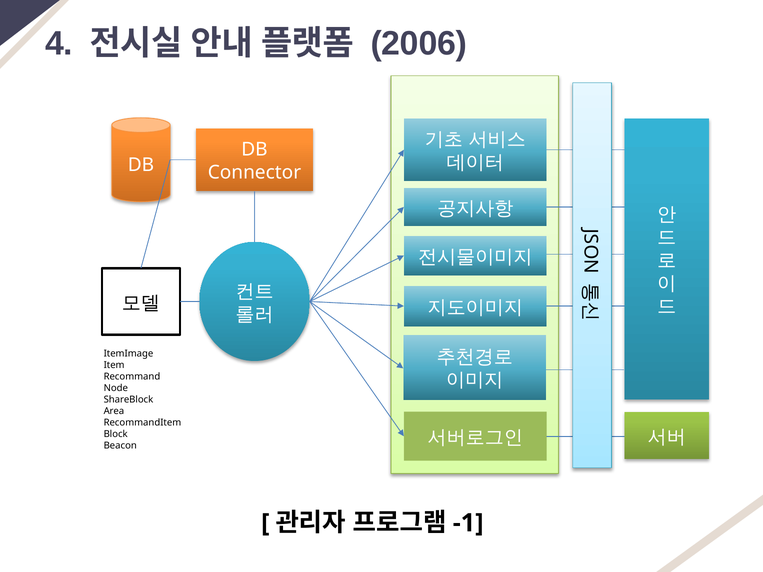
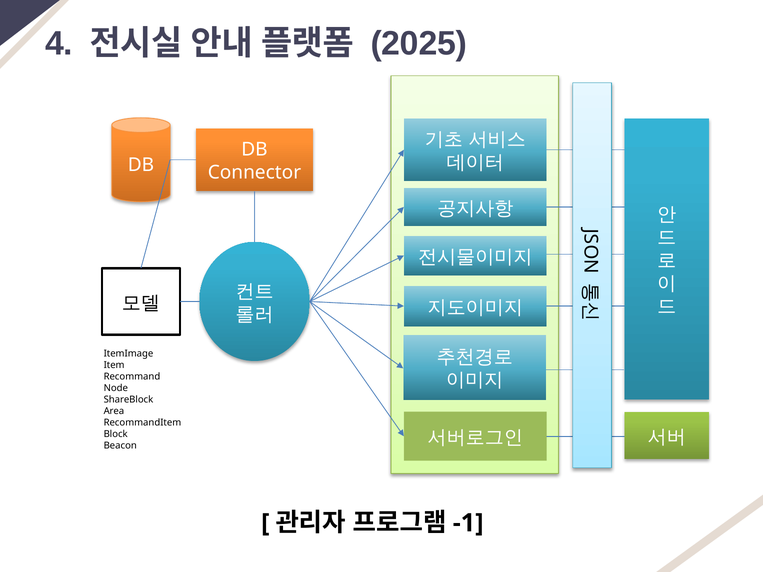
2006: 2006 -> 2025 (419, 44)
